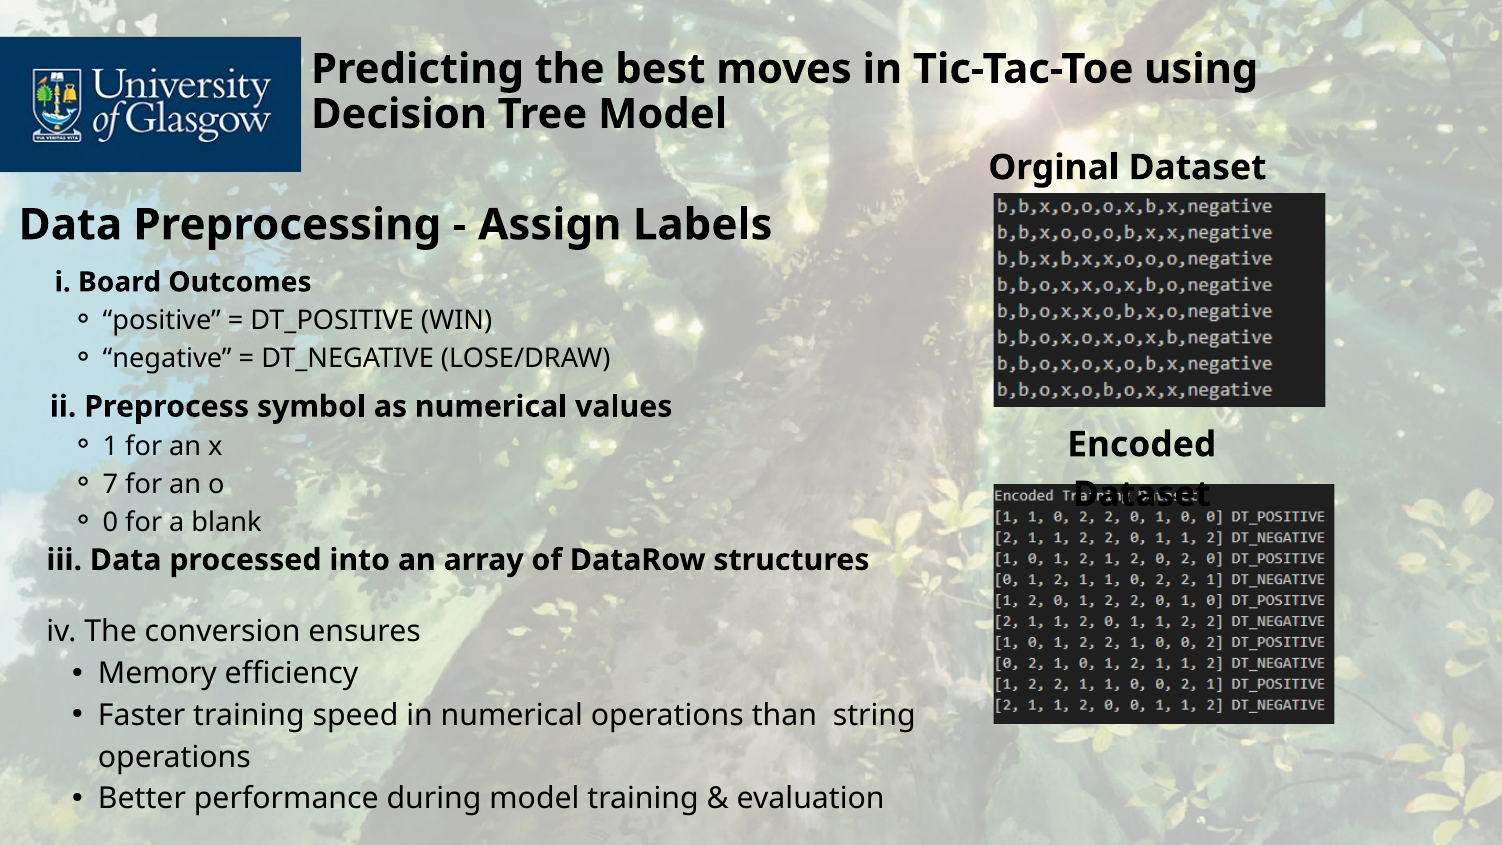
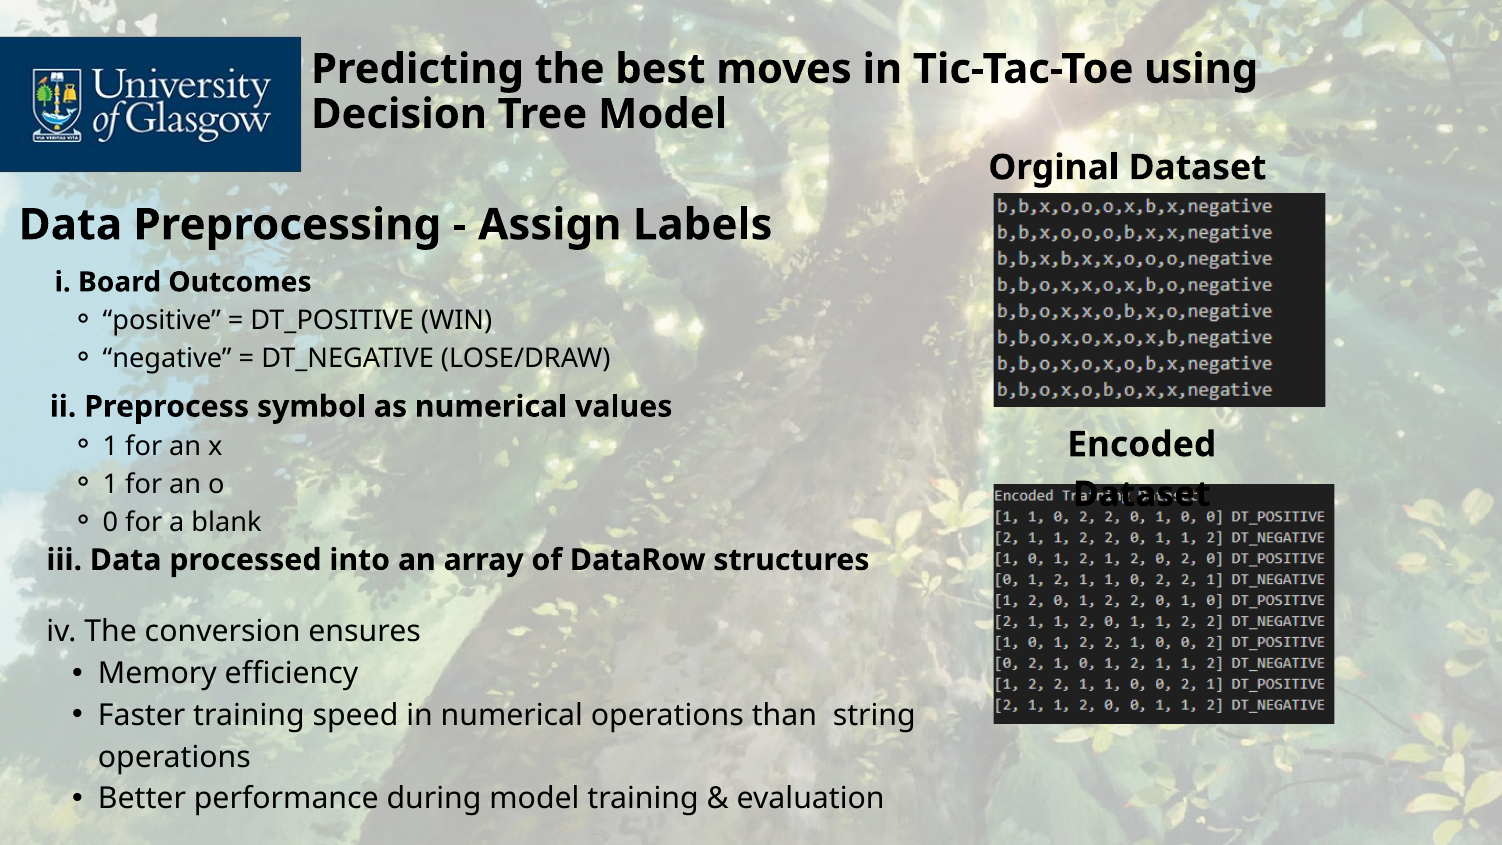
7: 7 -> 1 (110, 484)
